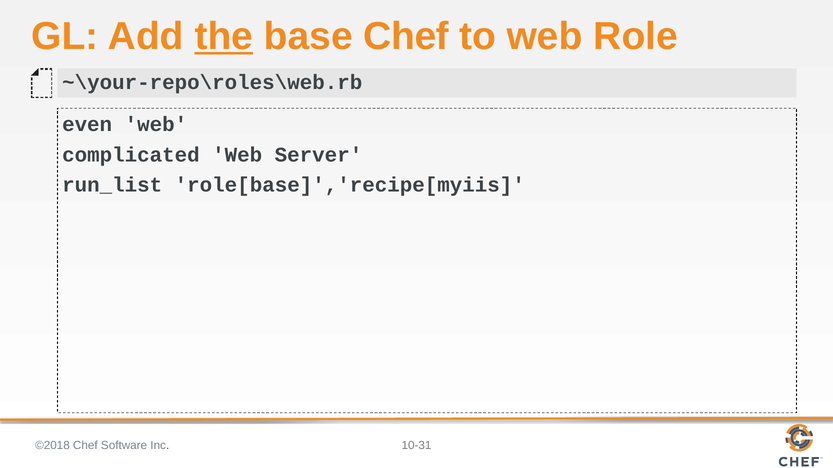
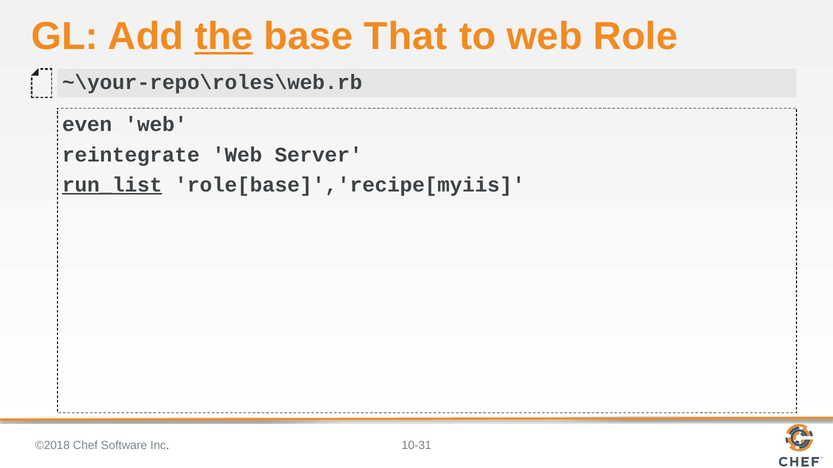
base Chef: Chef -> That (406, 36)
complicated: complicated -> reintegrate (131, 155)
run_list underline: none -> present (112, 185)
